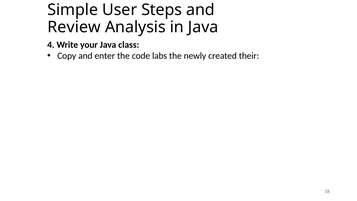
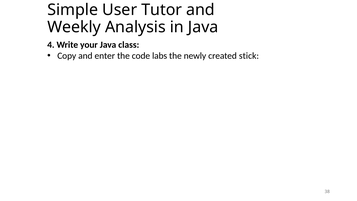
Steps: Steps -> Tutor (162, 10)
Review: Review -> Weekly (74, 27)
their: their -> stick (249, 56)
